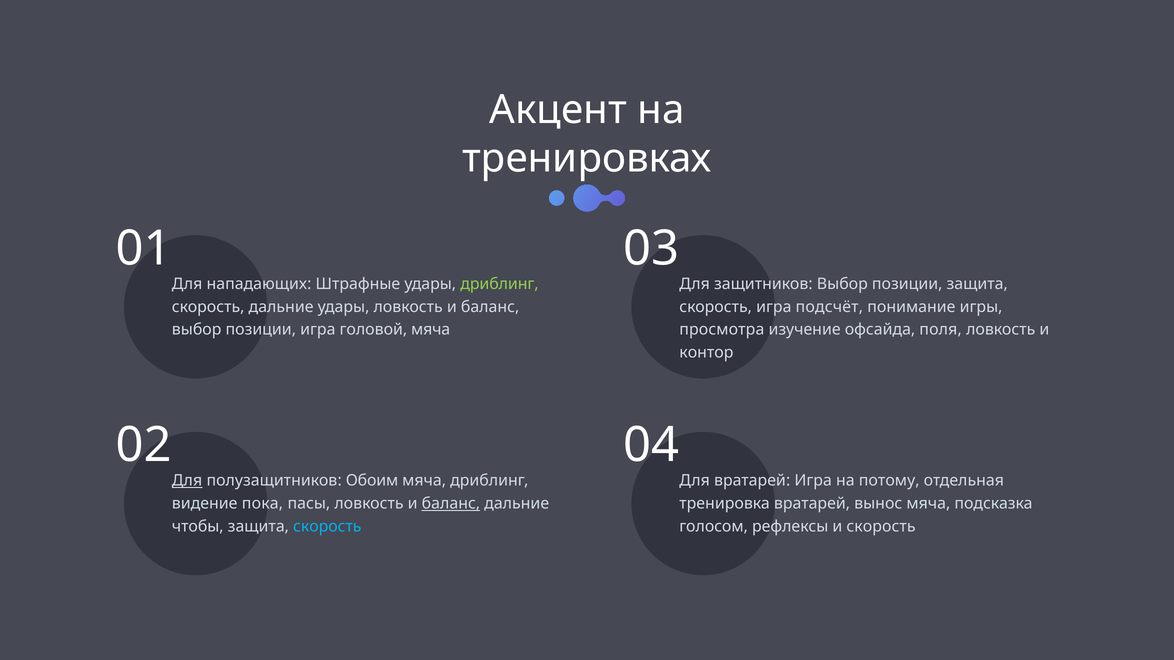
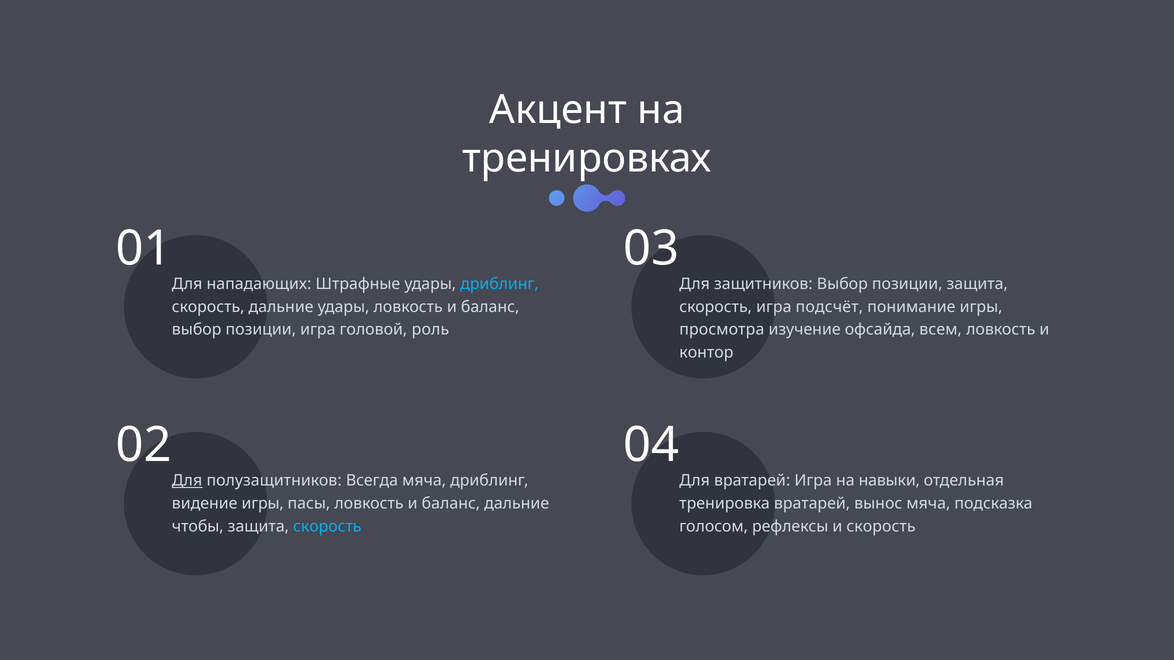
дриблинг colour: light green -> light blue (499, 284)
головой мяча: мяча -> роль (430, 330)
поля: поля -> всем (941, 330)
Обоим: Обоим -> Всегда (372, 481)
потому: потому -> навыки (889, 481)
видение пока: пока -> игры (263, 504)
баланс underline: present -> none (451, 504)
